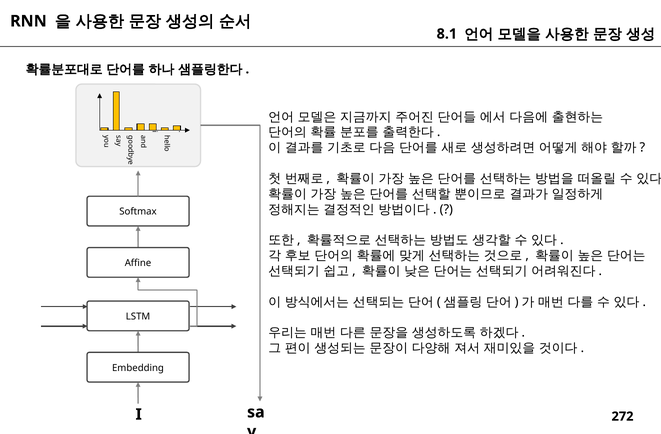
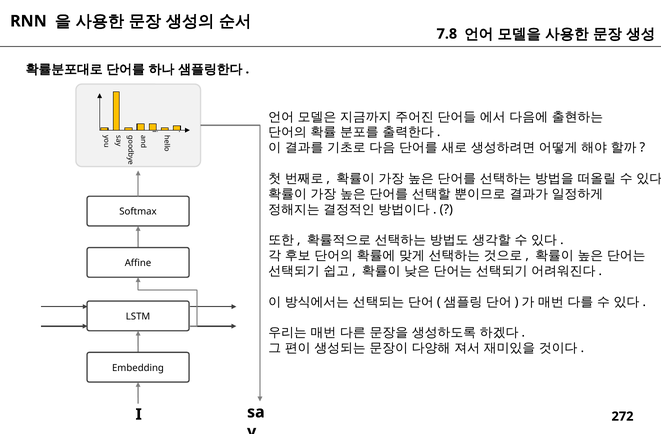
8.1: 8.1 -> 7.8 (447, 34)
